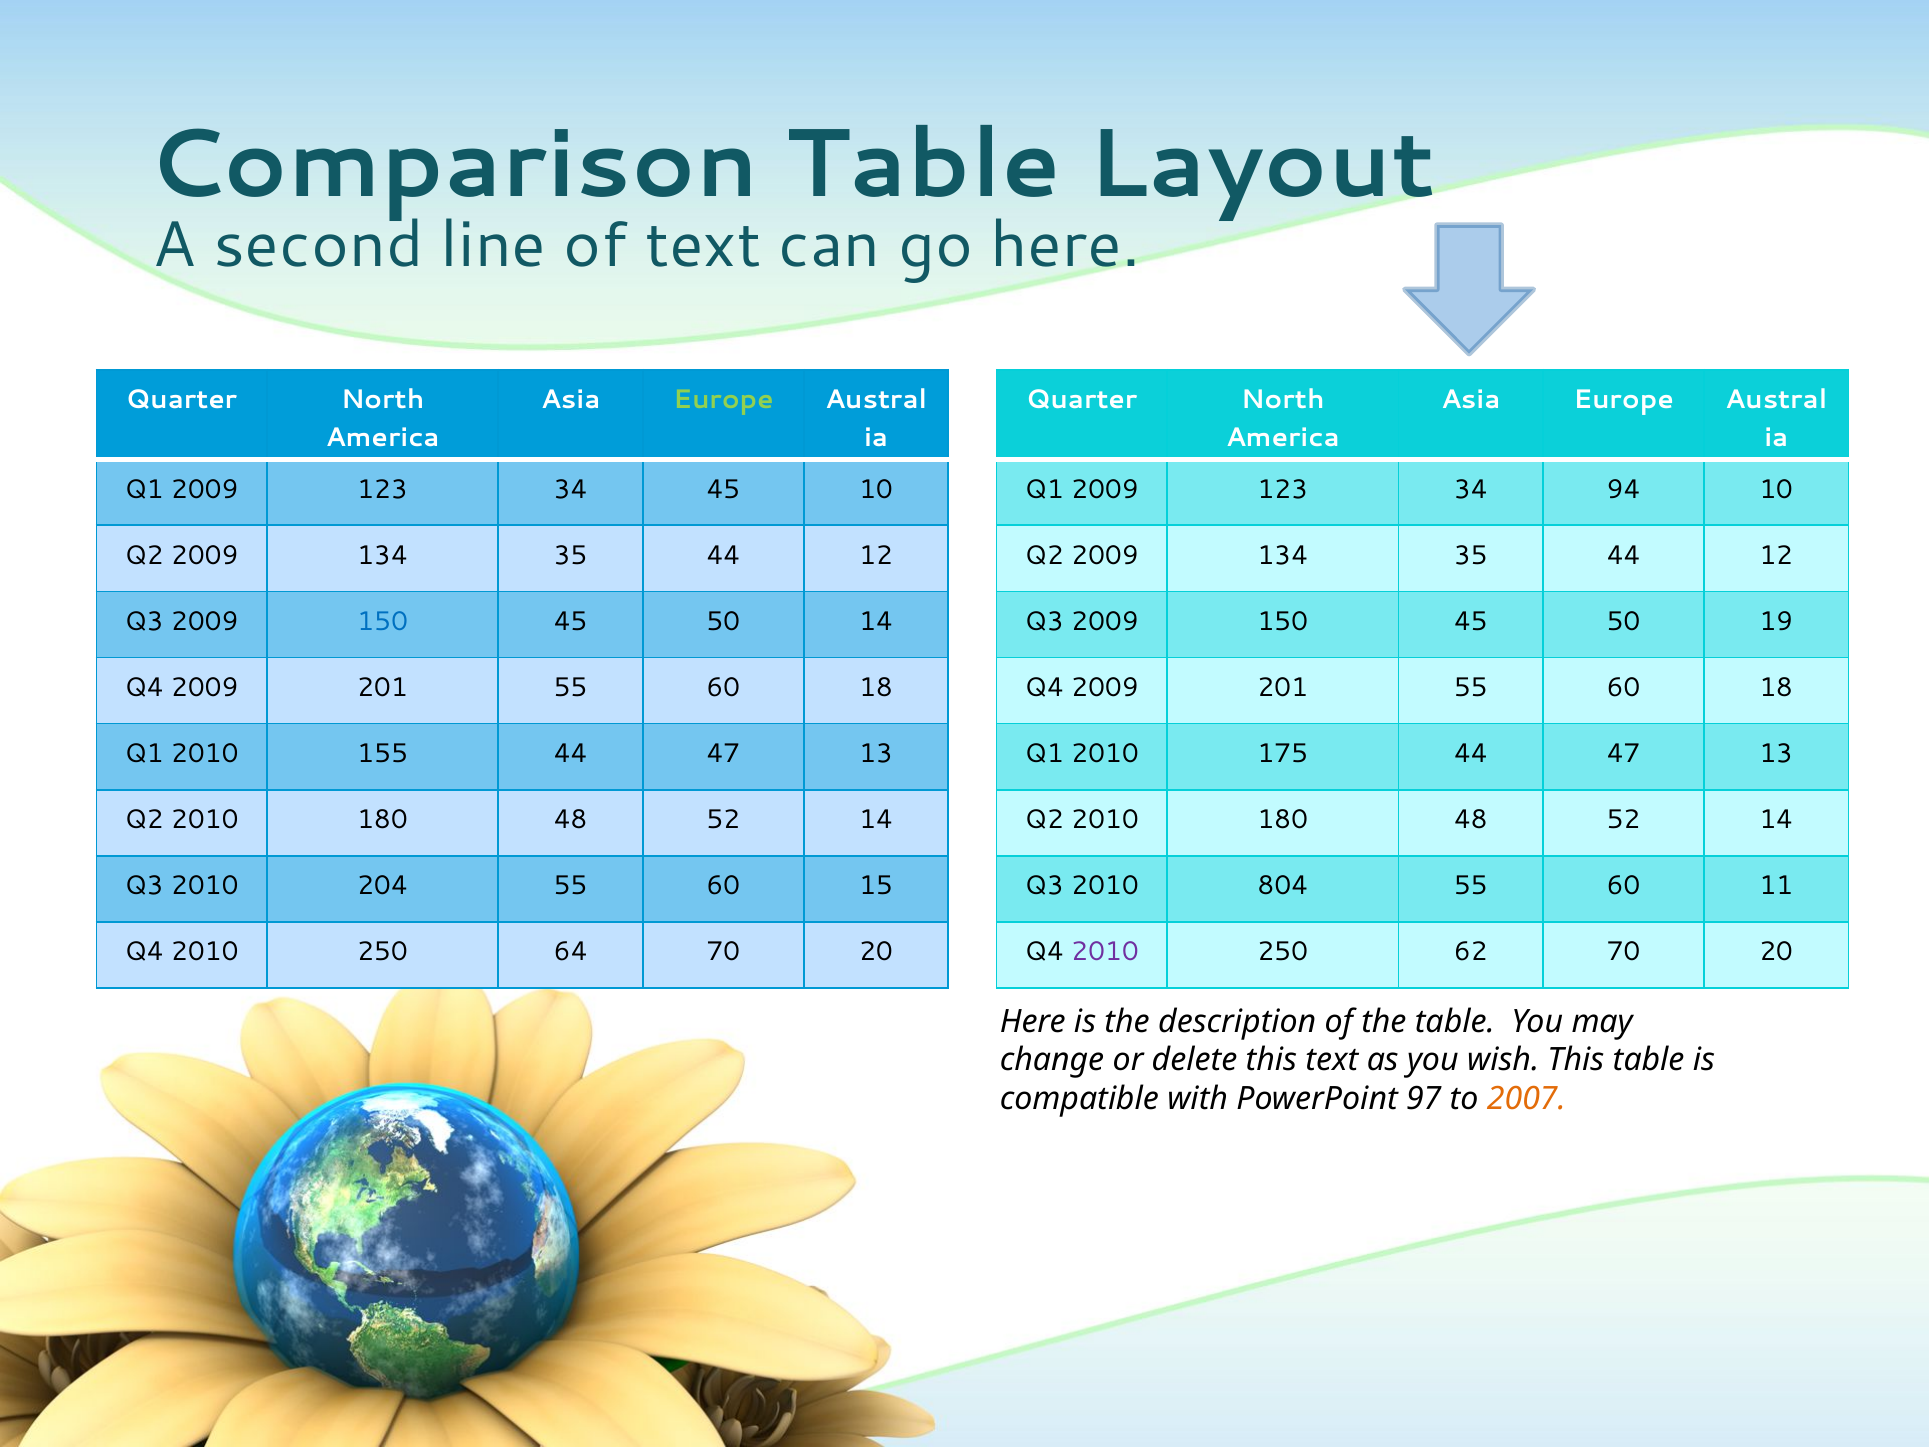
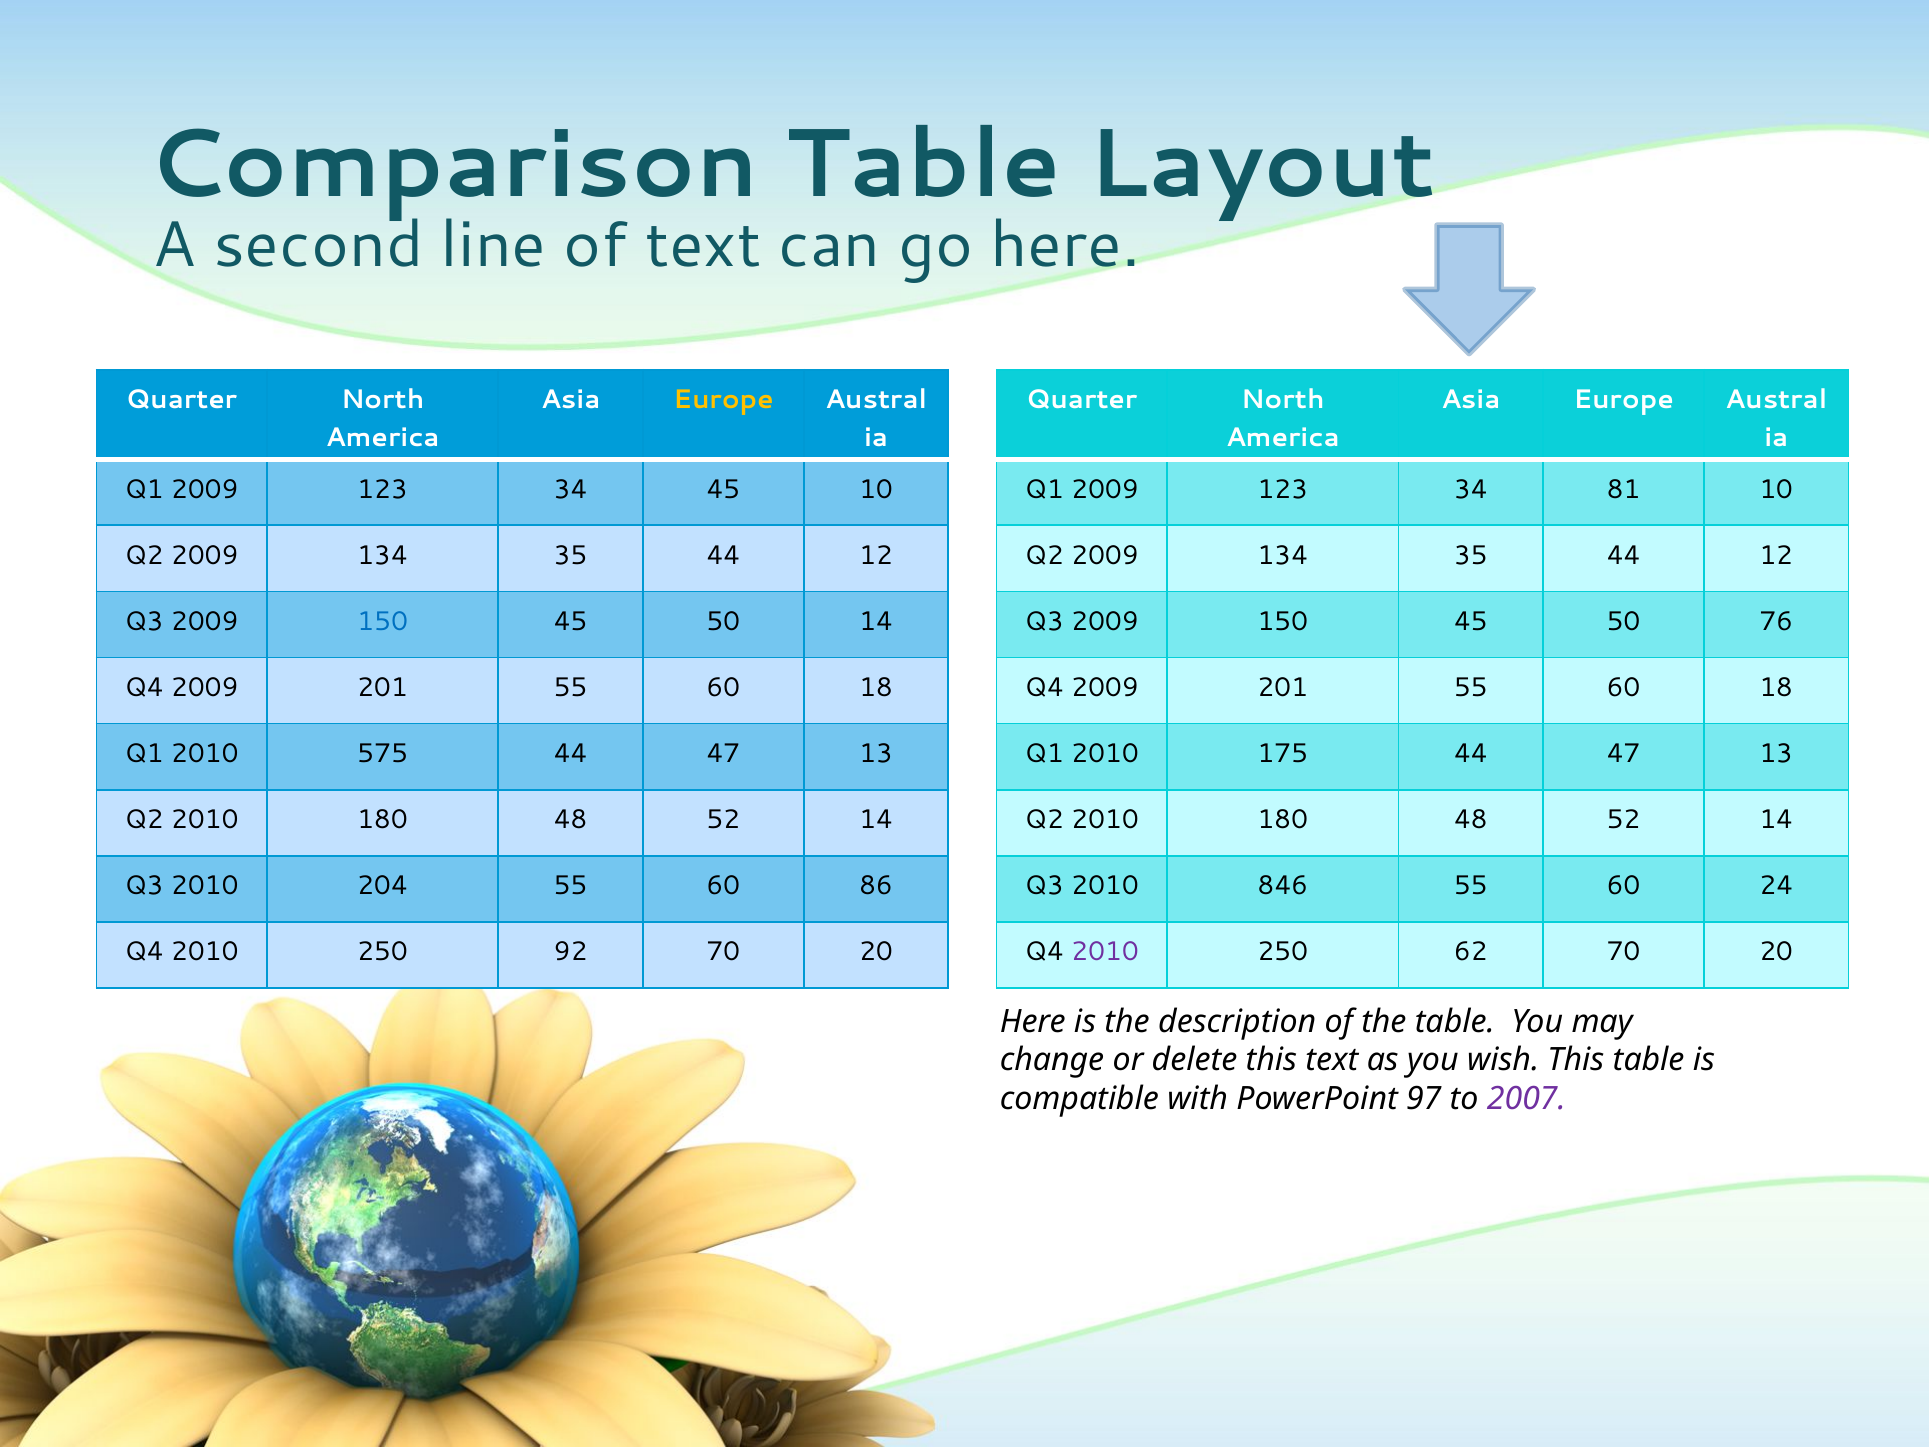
Europe colour: light green -> yellow (723, 400)
94: 94 -> 81 (1624, 489)
19: 19 -> 76 (1776, 621)
155: 155 -> 575 (383, 753)
15: 15 -> 86 (876, 886)
804: 804 -> 846 (1283, 886)
11: 11 -> 24 (1776, 886)
64: 64 -> 92 (571, 952)
2007 colour: orange -> purple (1526, 1098)
